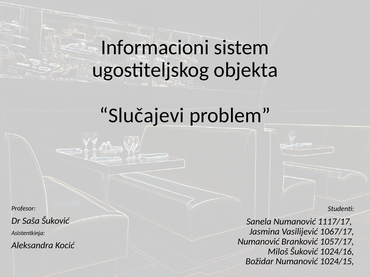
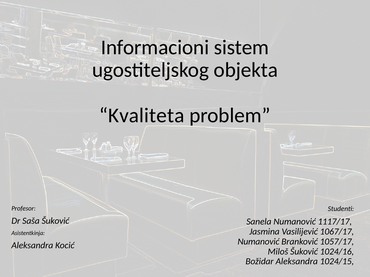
Slučajevi: Slučajevi -> Kvaliteta (142, 116)
Božidar Numanović: Numanović -> Aleksandra (297, 262)
